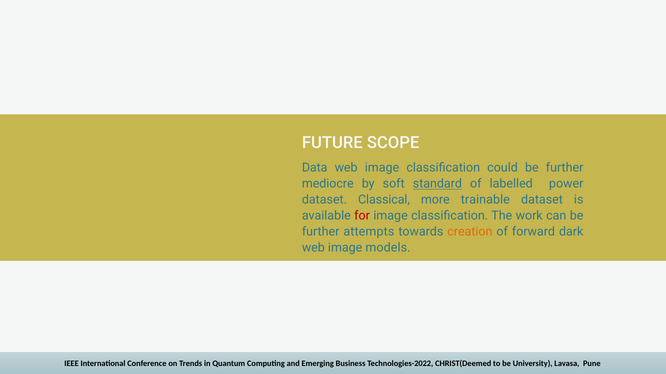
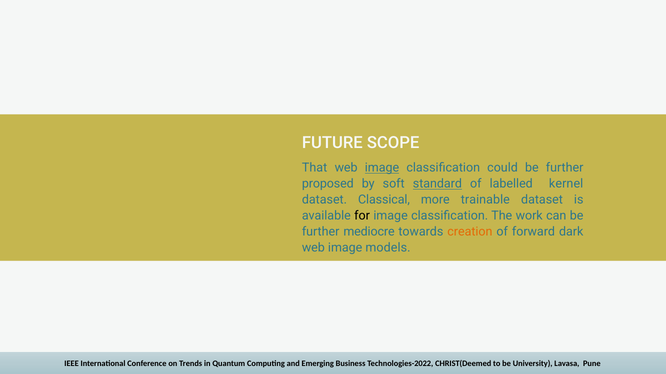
Data: Data -> That (315, 168)
image underline: none -> present (382, 168)
mediocre: mediocre -> proposed (328, 184)
power: power -> kernel (566, 184)
for colour: red -> black (362, 216)
attempts: attempts -> mediocre (369, 232)
